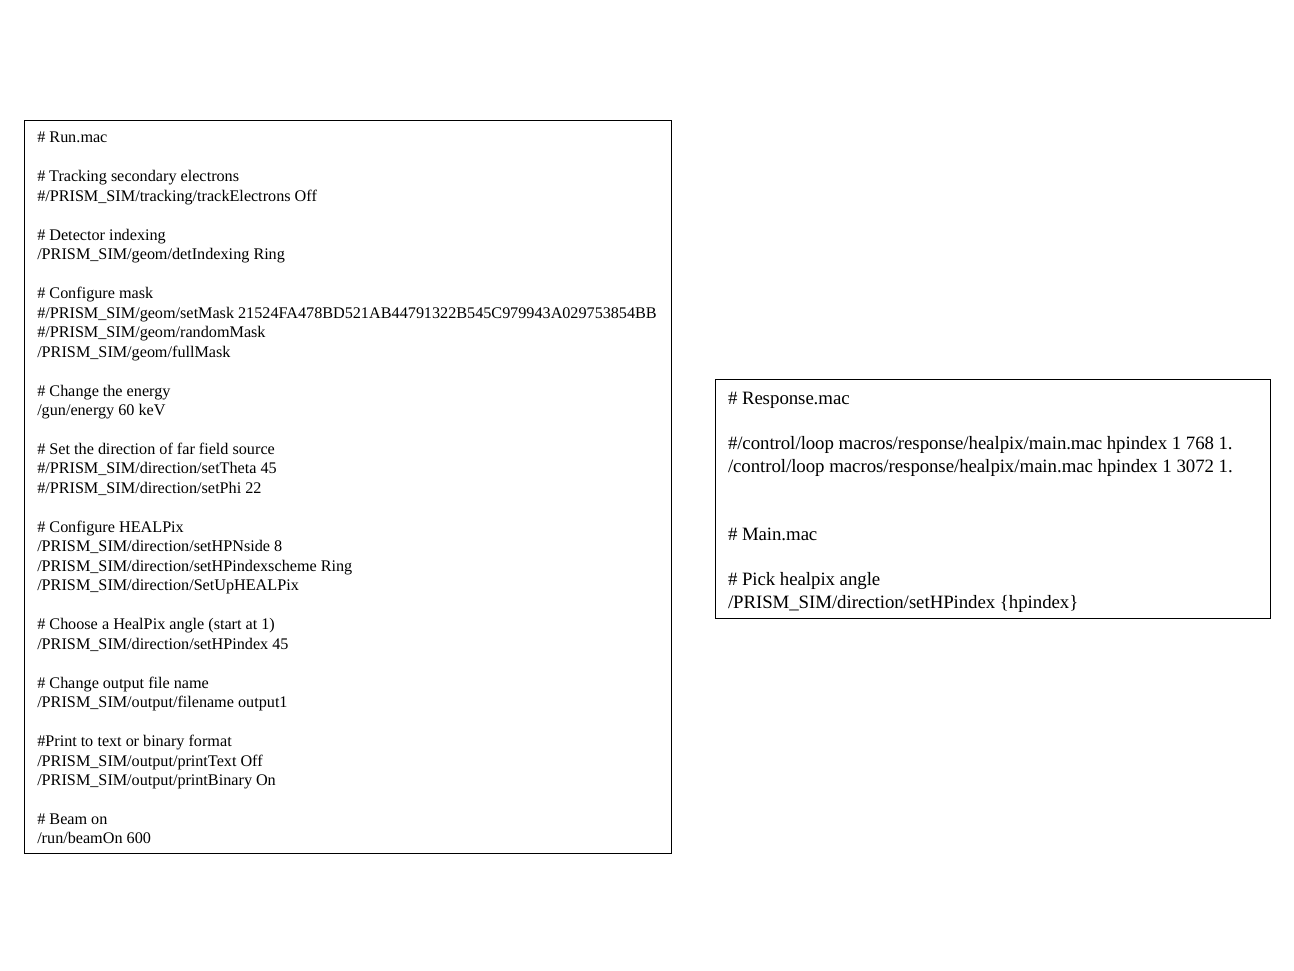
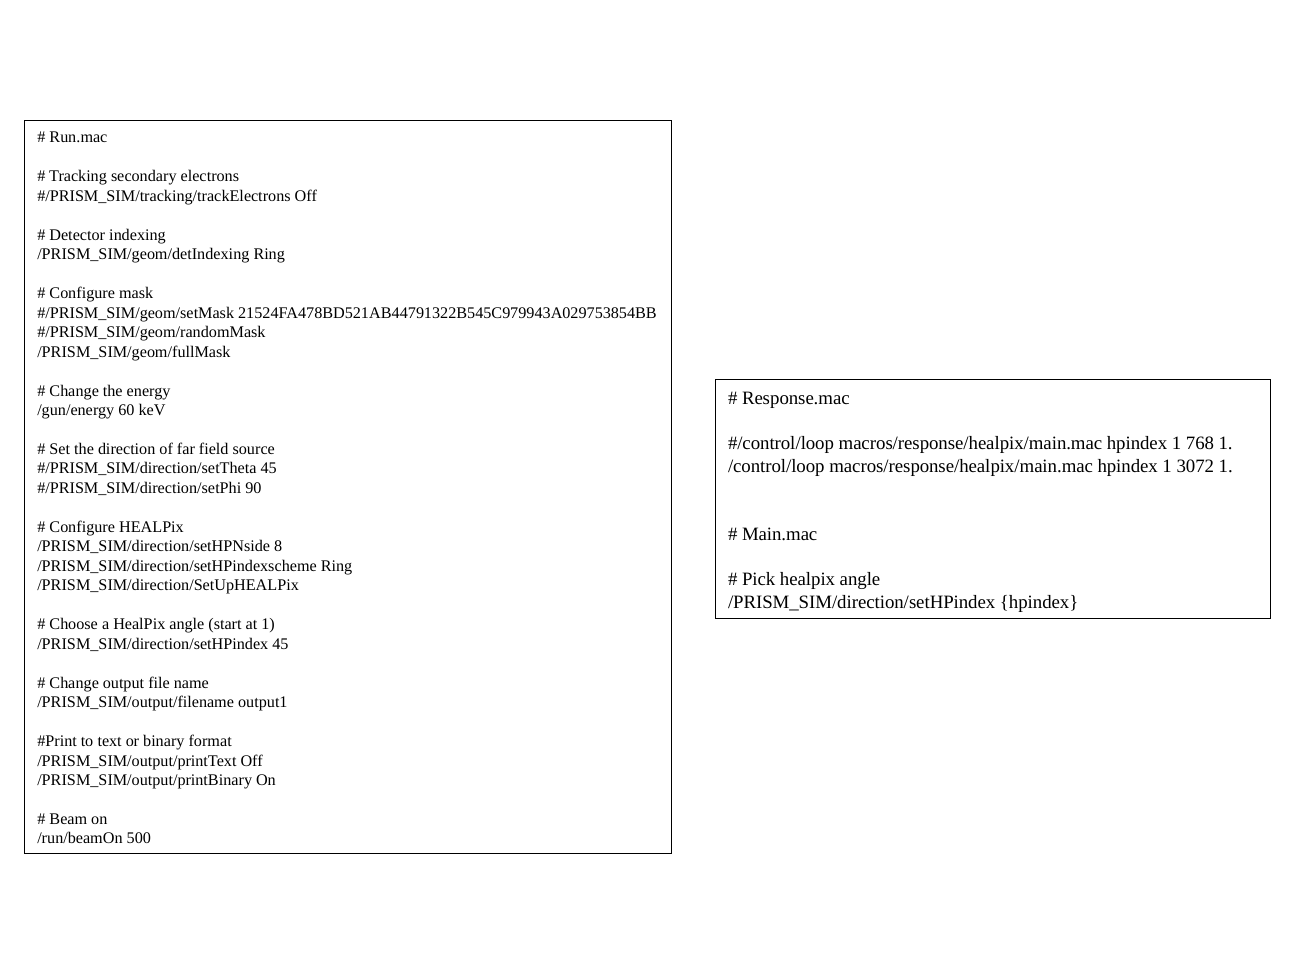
22: 22 -> 90 (253, 488)
600: 600 -> 500 (139, 838)
